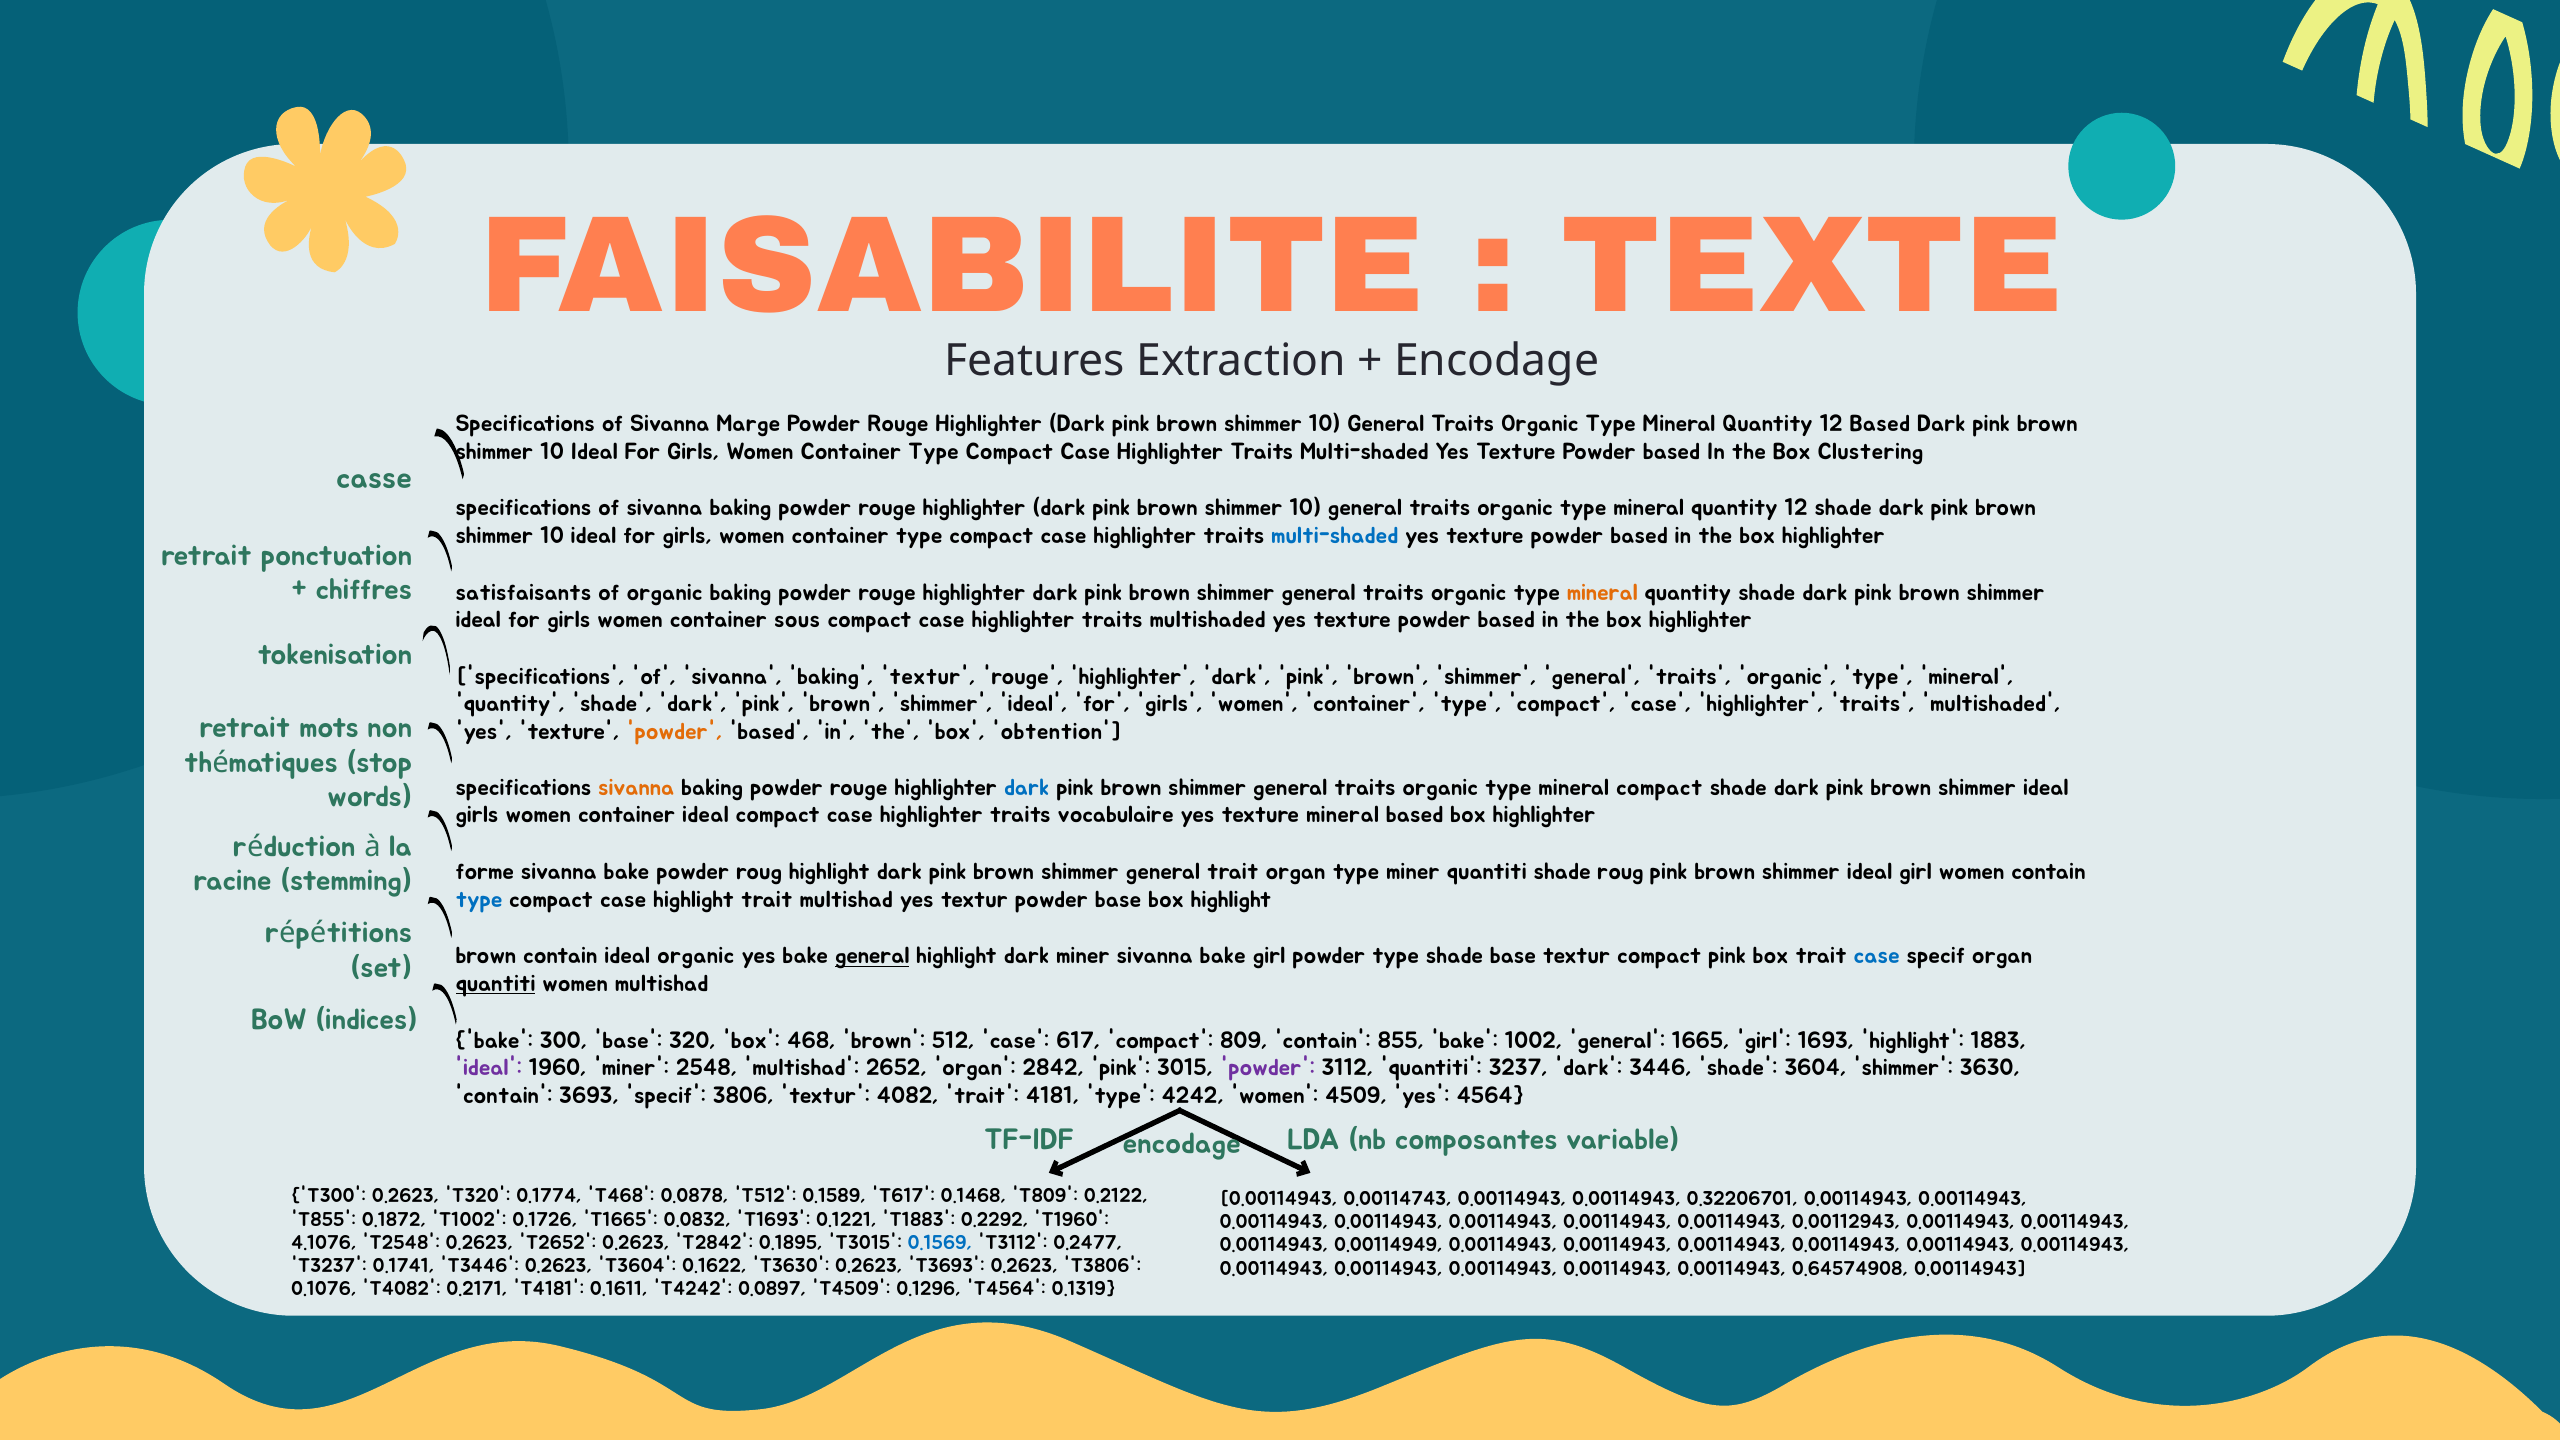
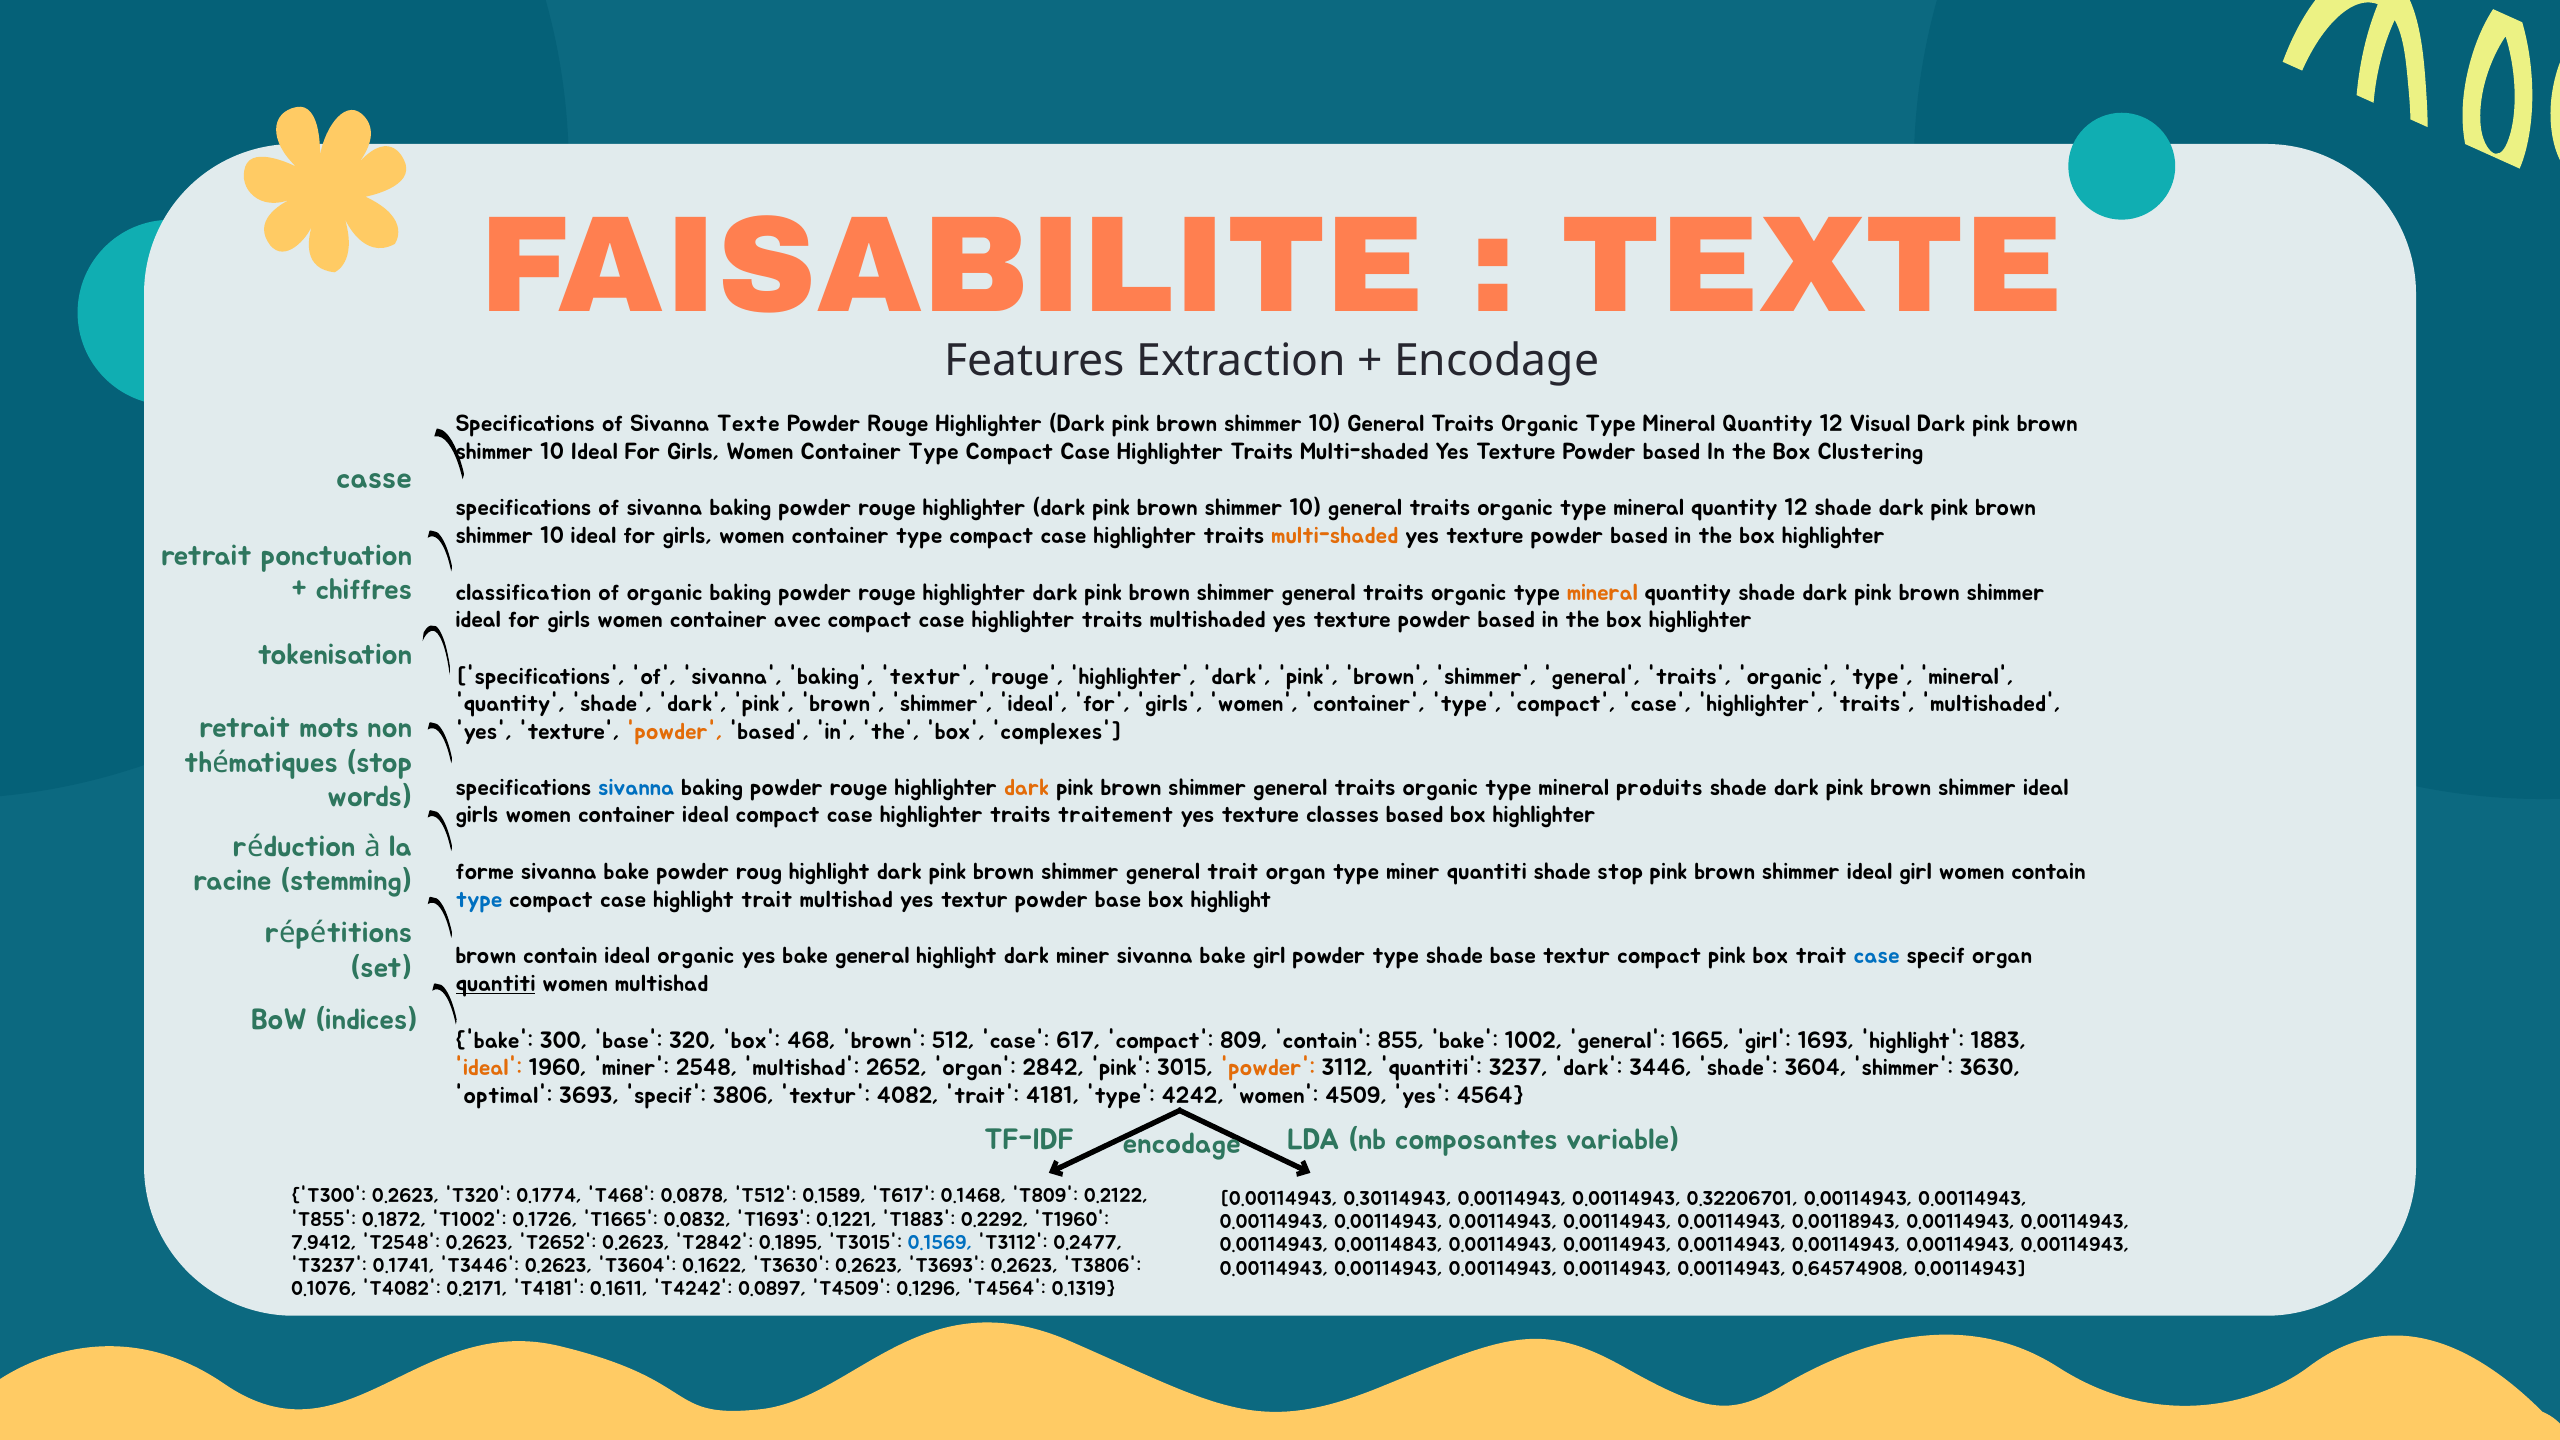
Sivanna Marge: Marge -> Texte (748, 424)
12 Based: Based -> Visual (1880, 424)
multi-shaded colour: blue -> orange (1335, 536)
satisfaisants: satisfaisants -> classification (523, 593)
sous: sous -> avec (797, 620)
obtention: obtention -> complexes (1057, 732)
sivanna colour: orange -> blue (636, 788)
dark colour: blue -> orange (1027, 788)
mineral compact: compact -> produits (1659, 788)
vocabulaire: vocabulaire -> traitement (1116, 815)
texture mineral: mineral -> classes (1343, 815)
shade roug: roug -> stop (1620, 872)
general underline: present -> none (872, 956)
ideal colour: purple -> orange (488, 1068)
powder colour: purple -> orange (1268, 1068)
contain: contain -> optimal (504, 1095)
0.00114743: 0.00114743 -> 0.30114943 (1397, 1199)
0.00112943: 0.00112943 -> 0.00118943 (1846, 1222)
4.1076: 4.1076 -> 7.9412 (324, 1243)
0.00114949: 0.00114949 -> 0.00114843 (1388, 1245)
